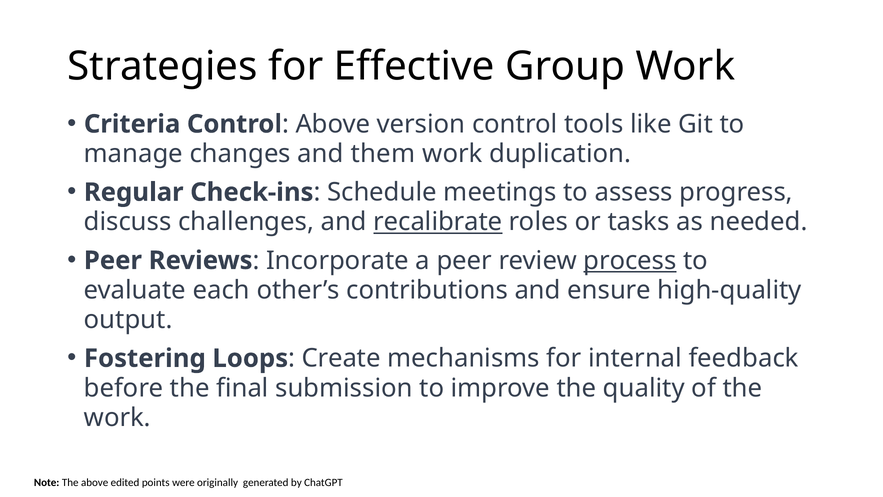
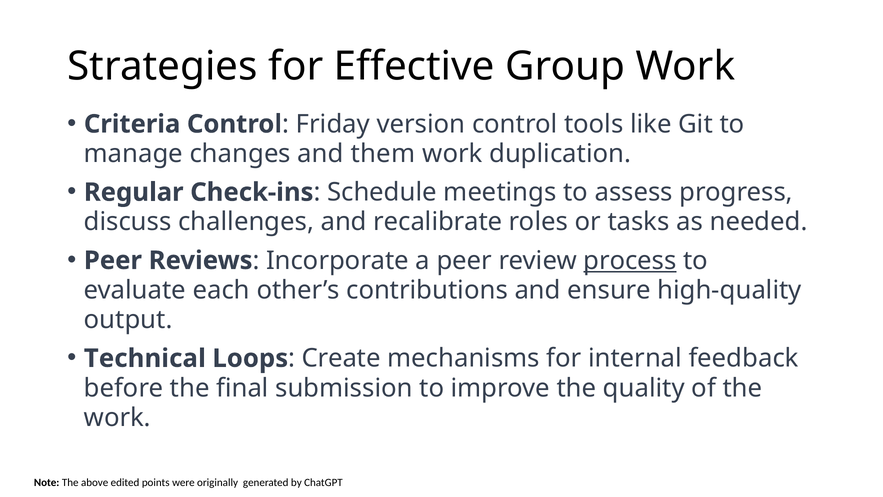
Above: Above -> Friday (333, 124)
recalibrate underline: present -> none (438, 222)
Fostering: Fostering -> Technical (145, 358)
